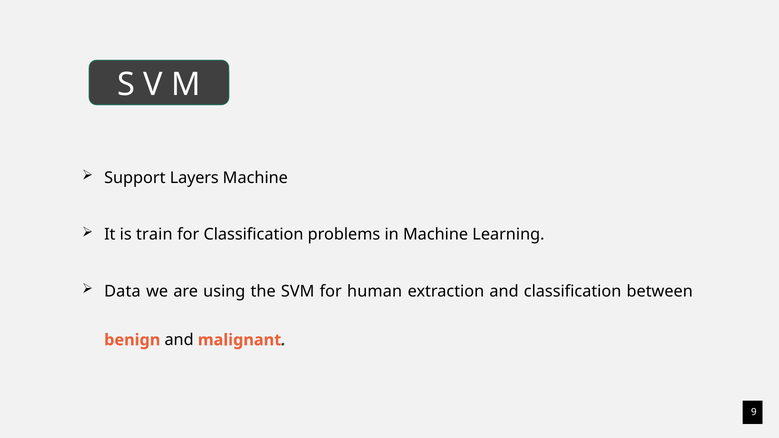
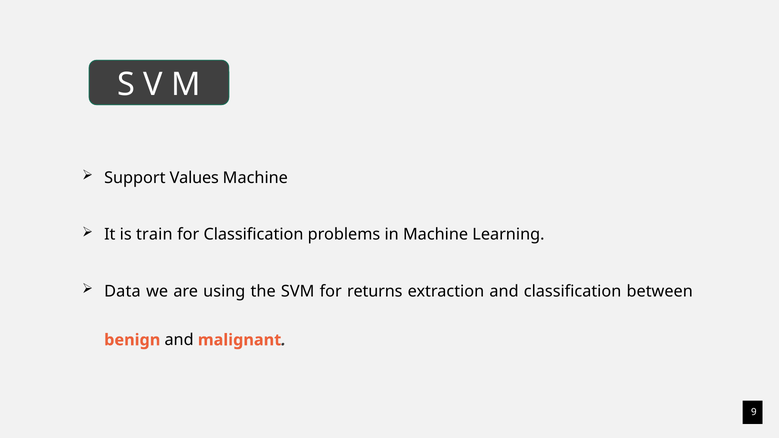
Layers: Layers -> Values (194, 178)
human: human -> returns (375, 291)
